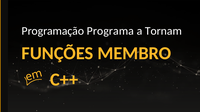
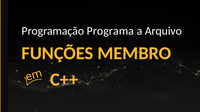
Tornam: Tornam -> Arquivo (163, 31)
